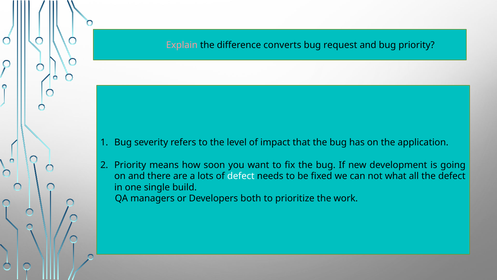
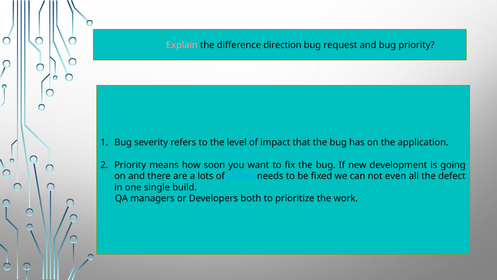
converts: converts -> direction (282, 45)
defect colour: white -> light blue (241, 176)
what: what -> even (396, 176)
